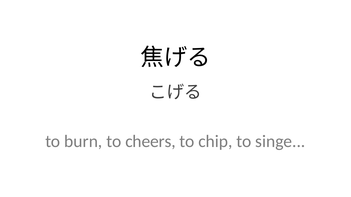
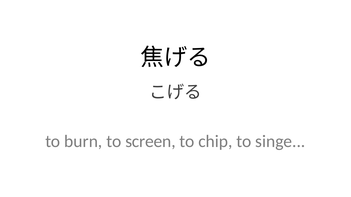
cheers: cheers -> screen (150, 142)
